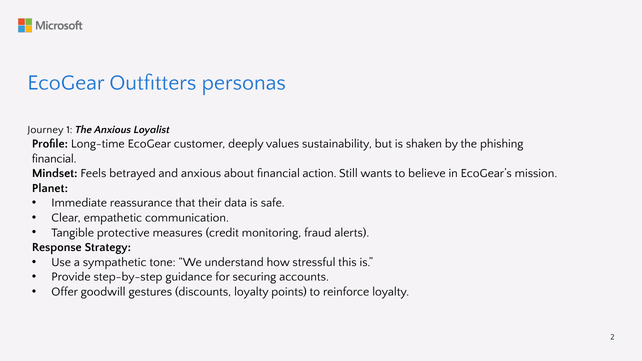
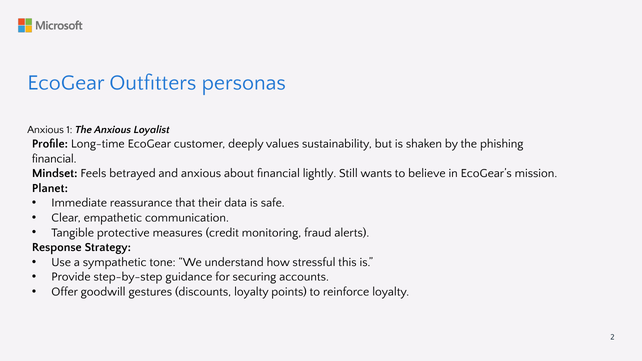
Journey: Journey -> Anxious (46, 130)
action: action -> lightly (320, 173)
